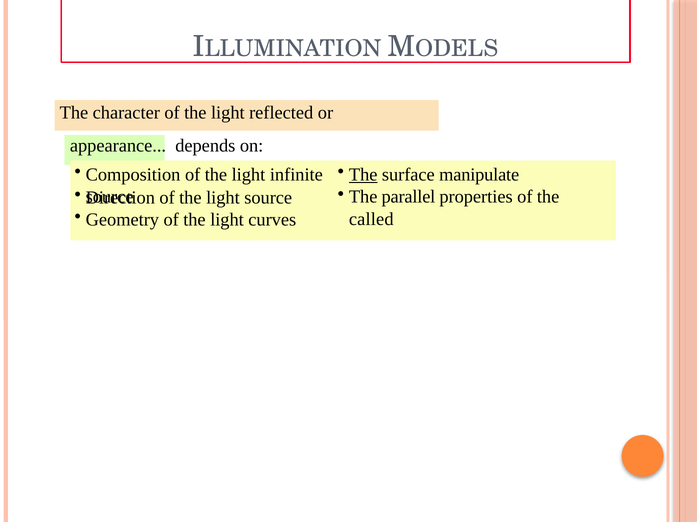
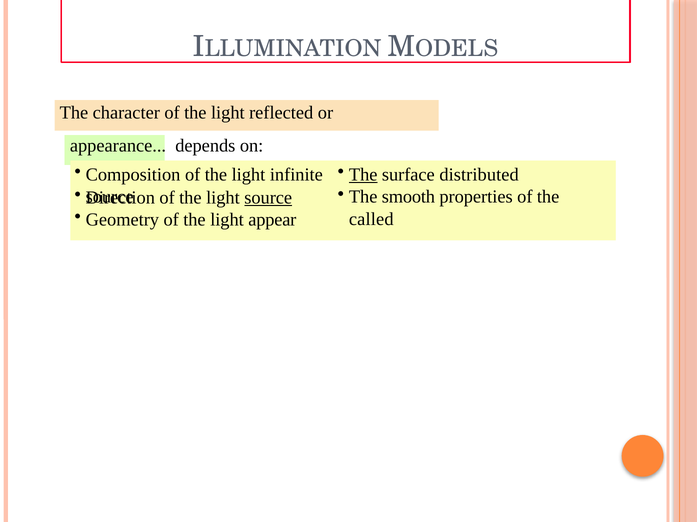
manipulate: manipulate -> distributed (479, 175)
parallel: parallel -> smooth (408, 197)
source underline: none -> present (268, 198)
curves: curves -> appear (272, 220)
